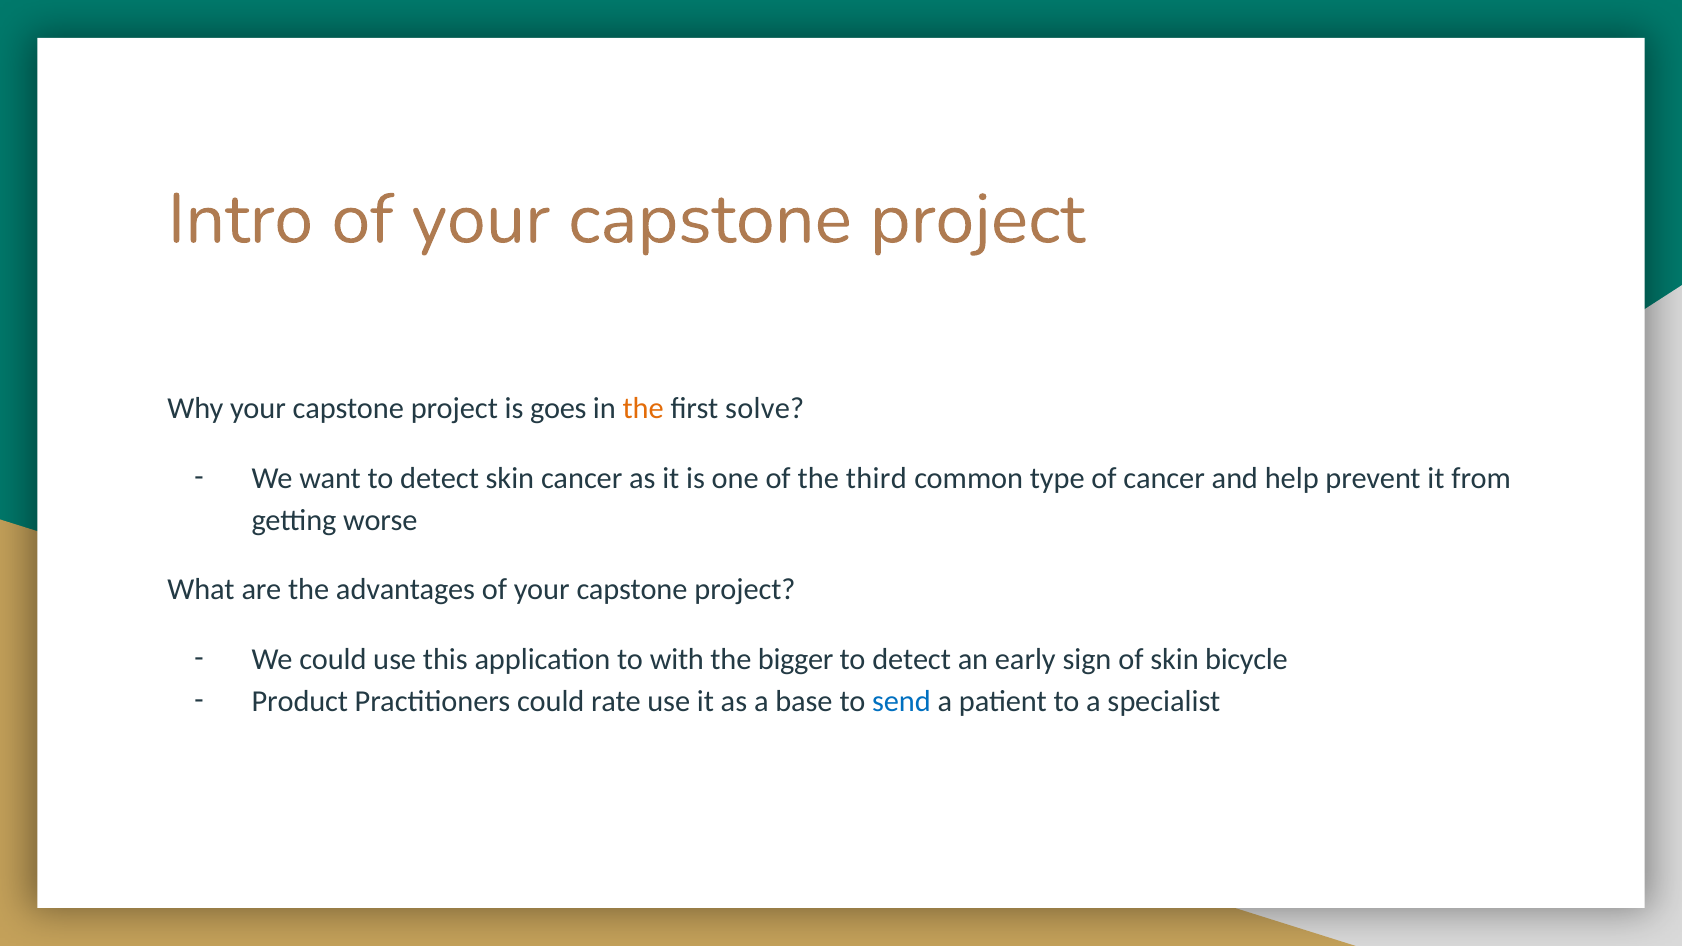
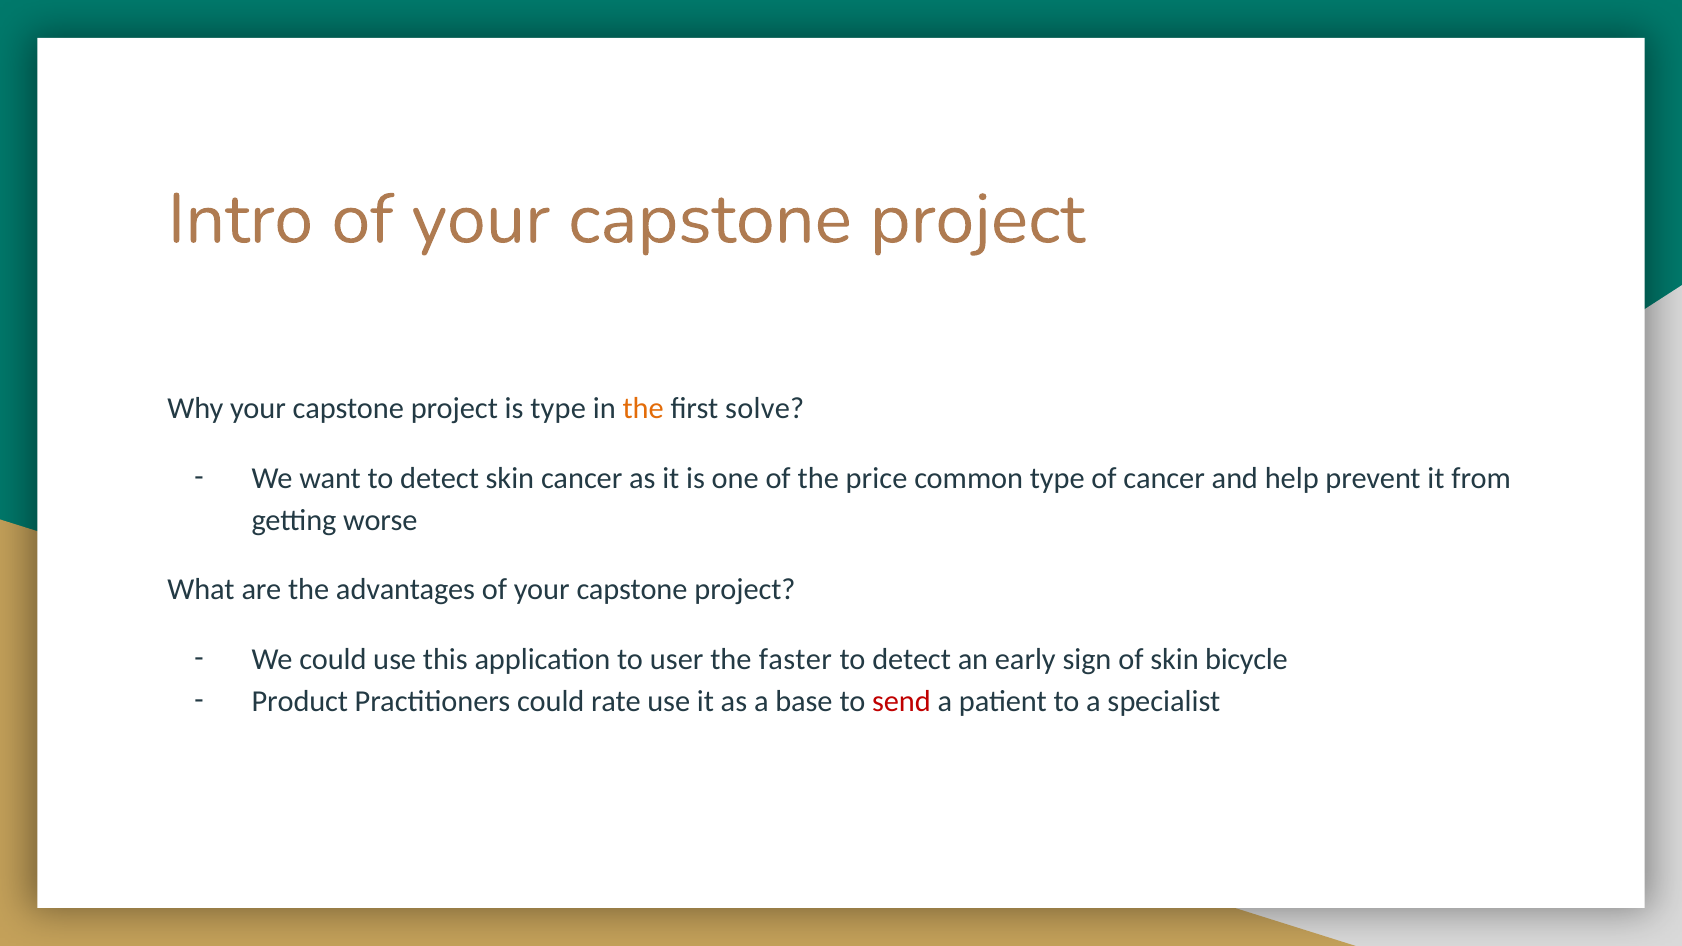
is goes: goes -> type (558, 409)
third: third -> price (877, 478)
with: with -> user (677, 660)
bigger: bigger -> faster (795, 660)
send colour: blue -> red (901, 701)
